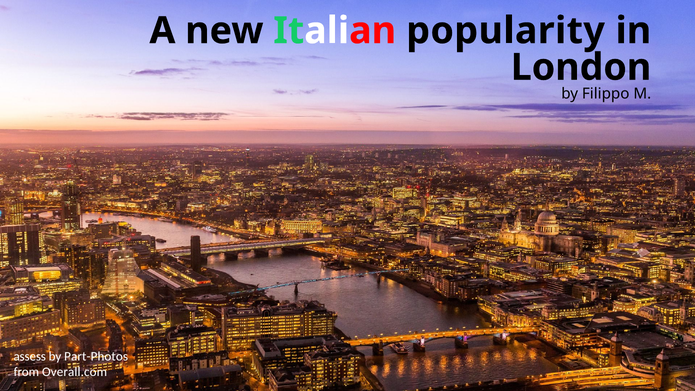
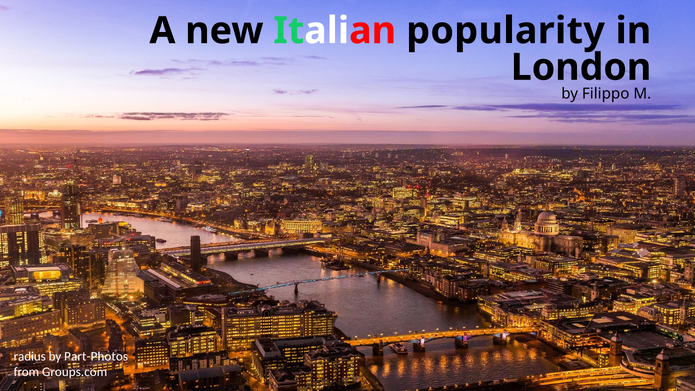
assess: assess -> radius (30, 356)
Overall.com: Overall.com -> Groups.com (75, 372)
